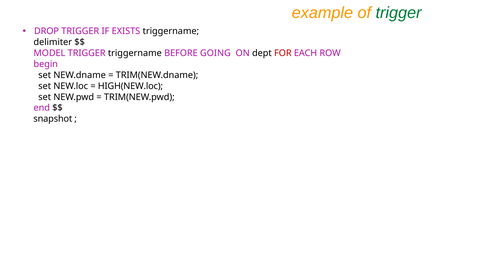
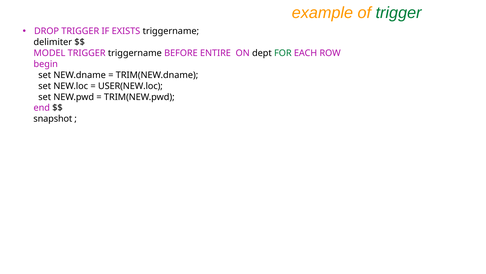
GOING: GOING -> ENTIRE (215, 53)
FOR colour: red -> green (283, 53)
HIGH(NEW.loc: HIGH(NEW.loc -> USER(NEW.loc (130, 86)
